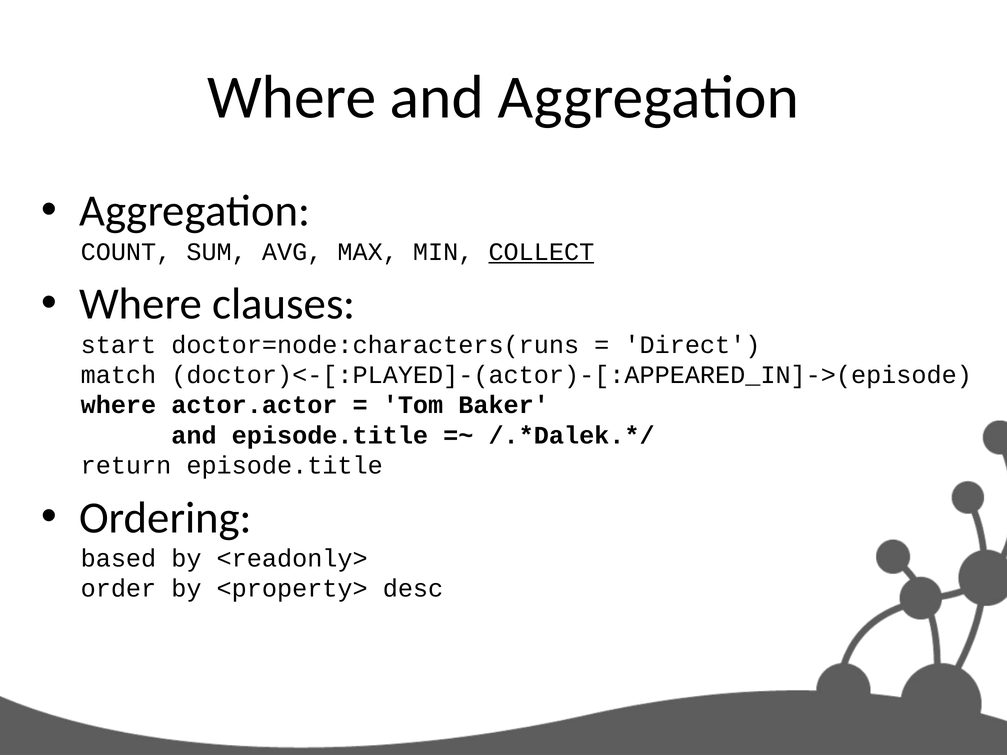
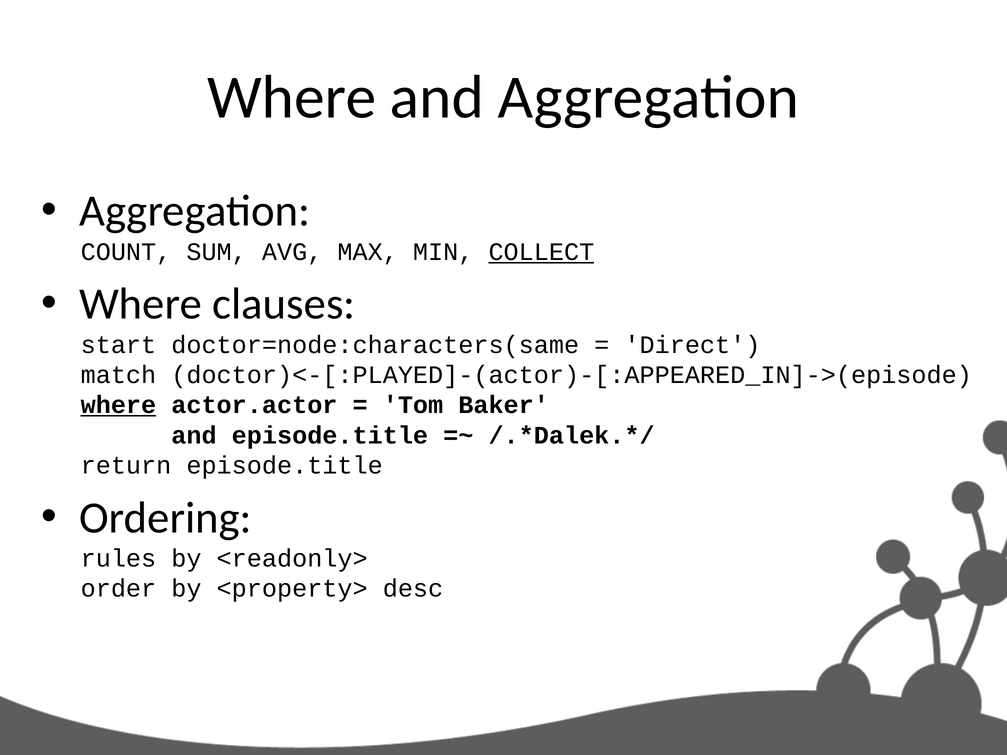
doctor=node:characters(runs: doctor=node:characters(runs -> doctor=node:characters(same (375, 345)
where underline: none -> present (118, 405)
based: based -> rules (118, 559)
